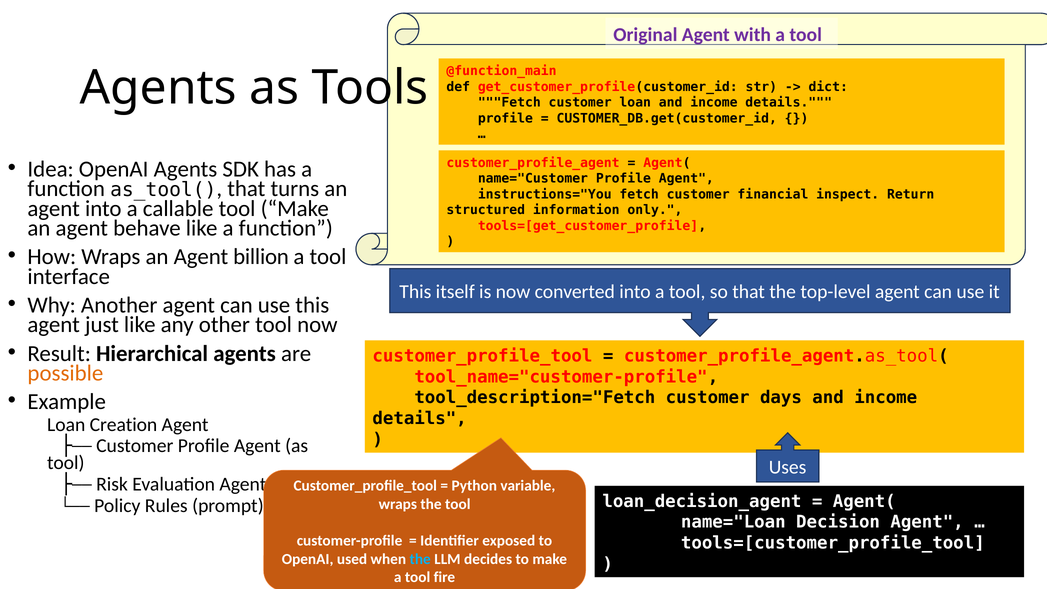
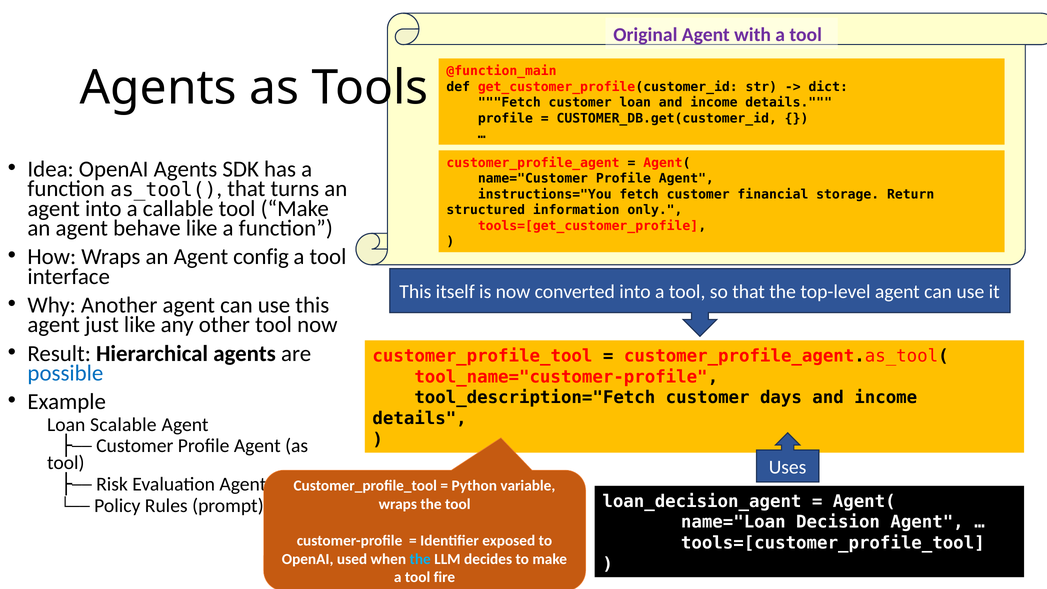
inspect: inspect -> storage (848, 194)
billion: billion -> config (261, 257)
possible colour: orange -> blue (65, 373)
Creation: Creation -> Scalable (123, 425)
